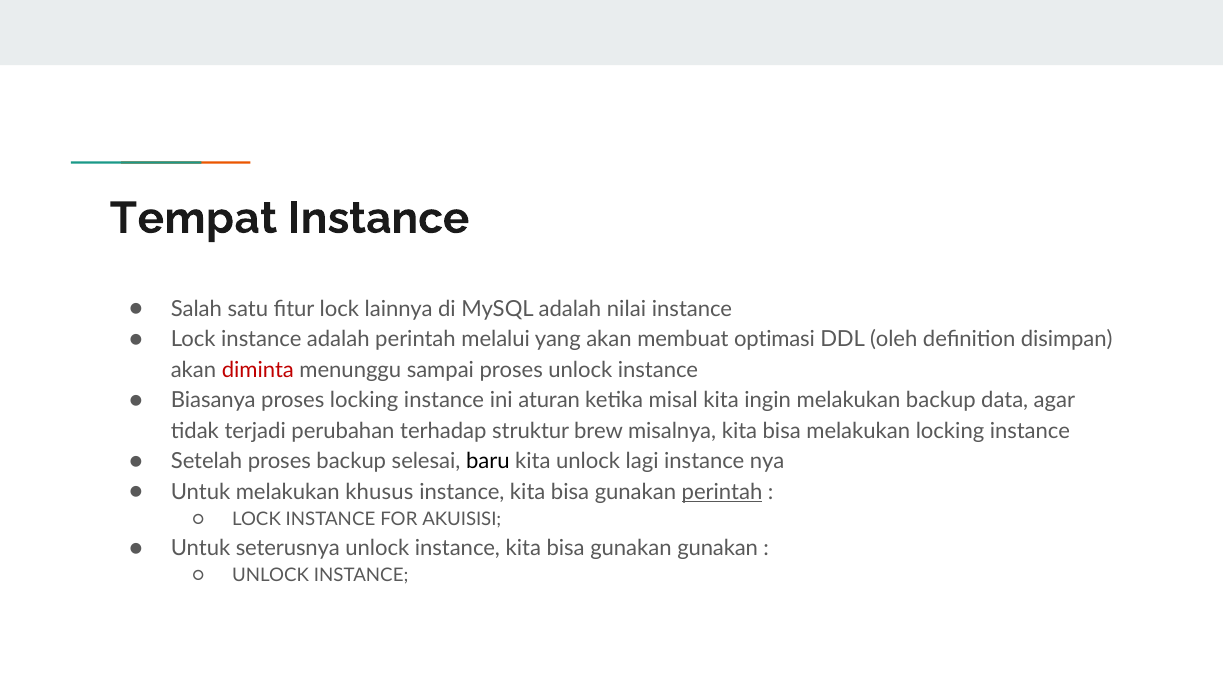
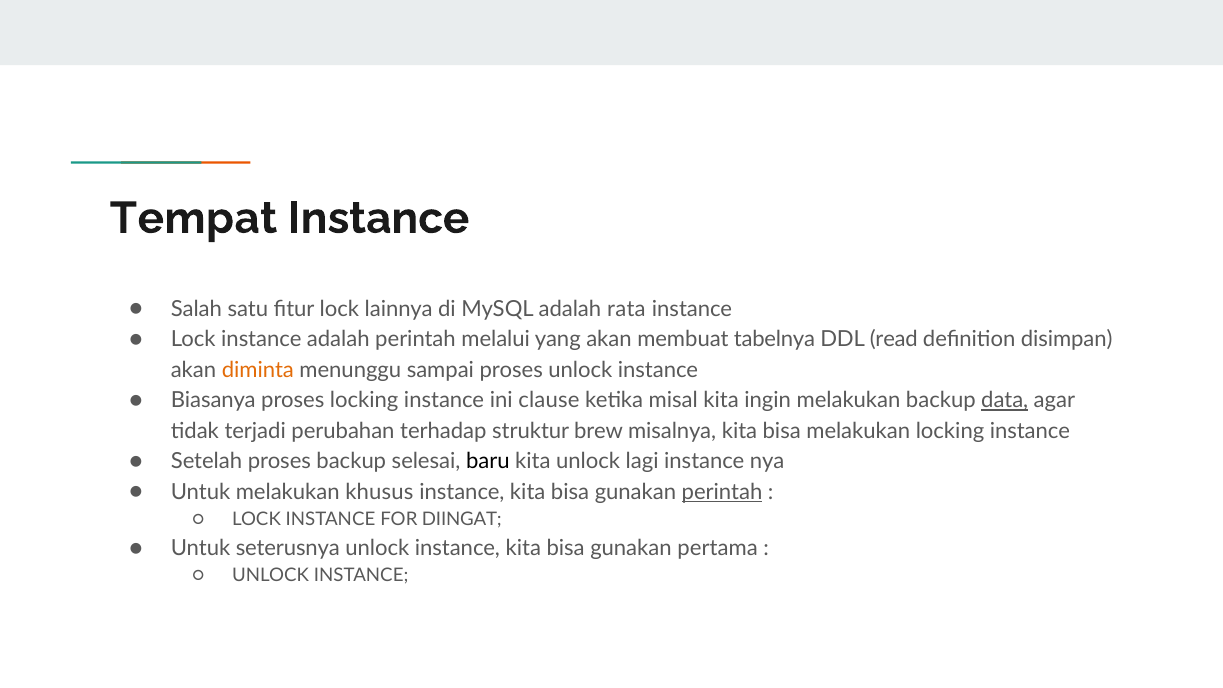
nilai: nilai -> rata (626, 309)
optimasi: optimasi -> tabelnya (774, 340)
oleh: oleh -> read (894, 340)
diminta colour: red -> orange (258, 370)
aturan: aturan -> clause (549, 400)
data underline: none -> present (1005, 400)
AKUISISI: AKUISISI -> DIINGAT (462, 519)
gunakan gunakan: gunakan -> pertama (718, 548)
